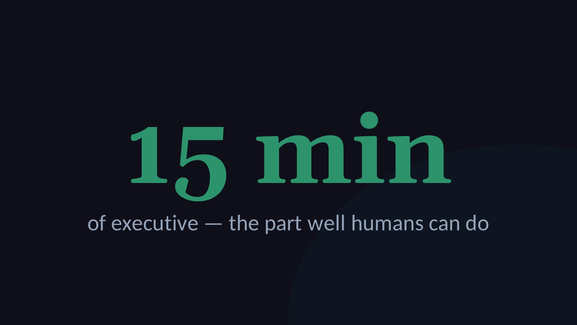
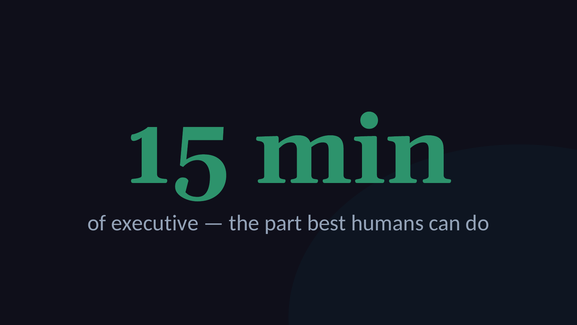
well: well -> best (327, 223)
